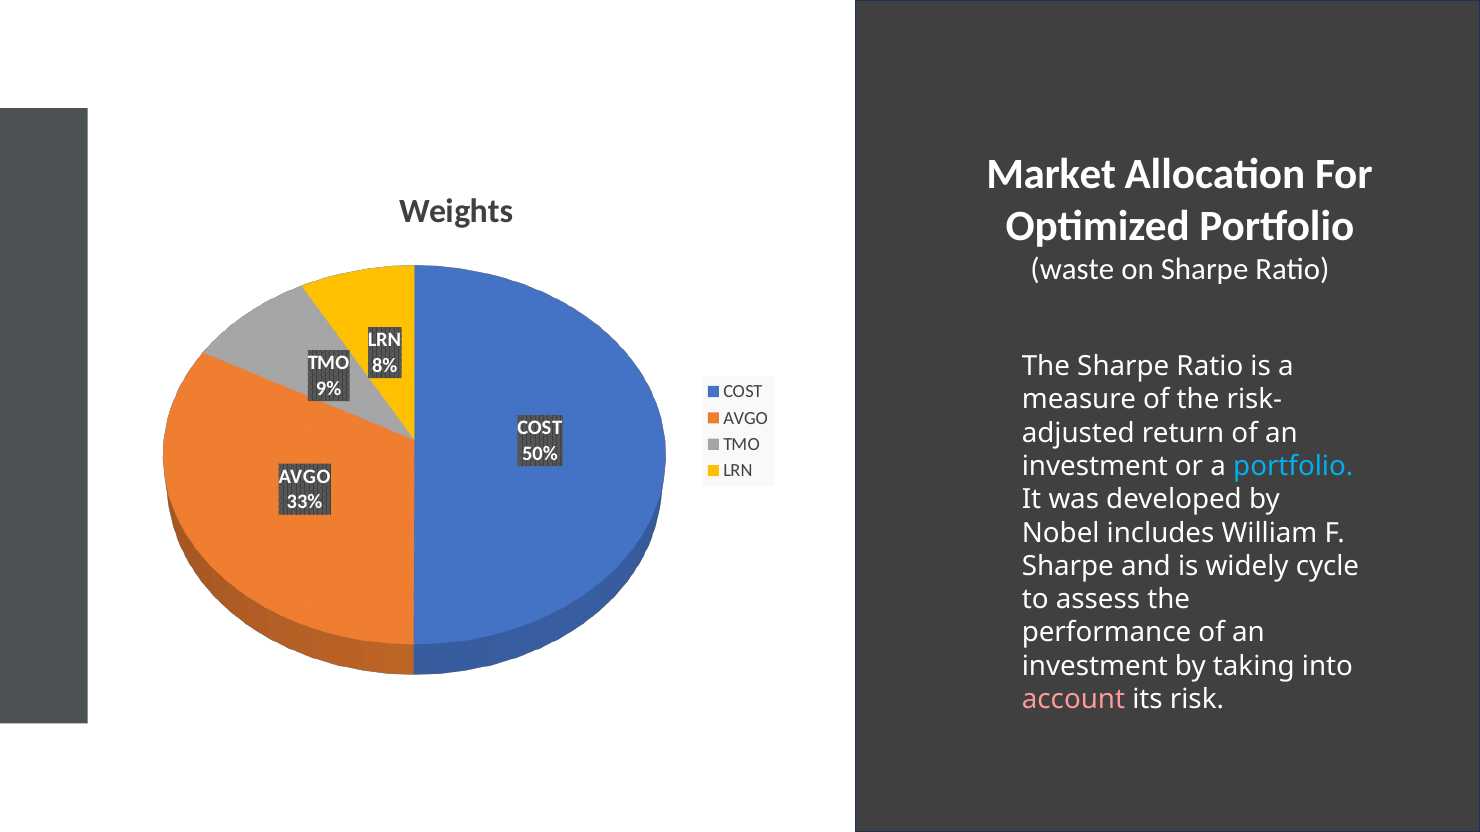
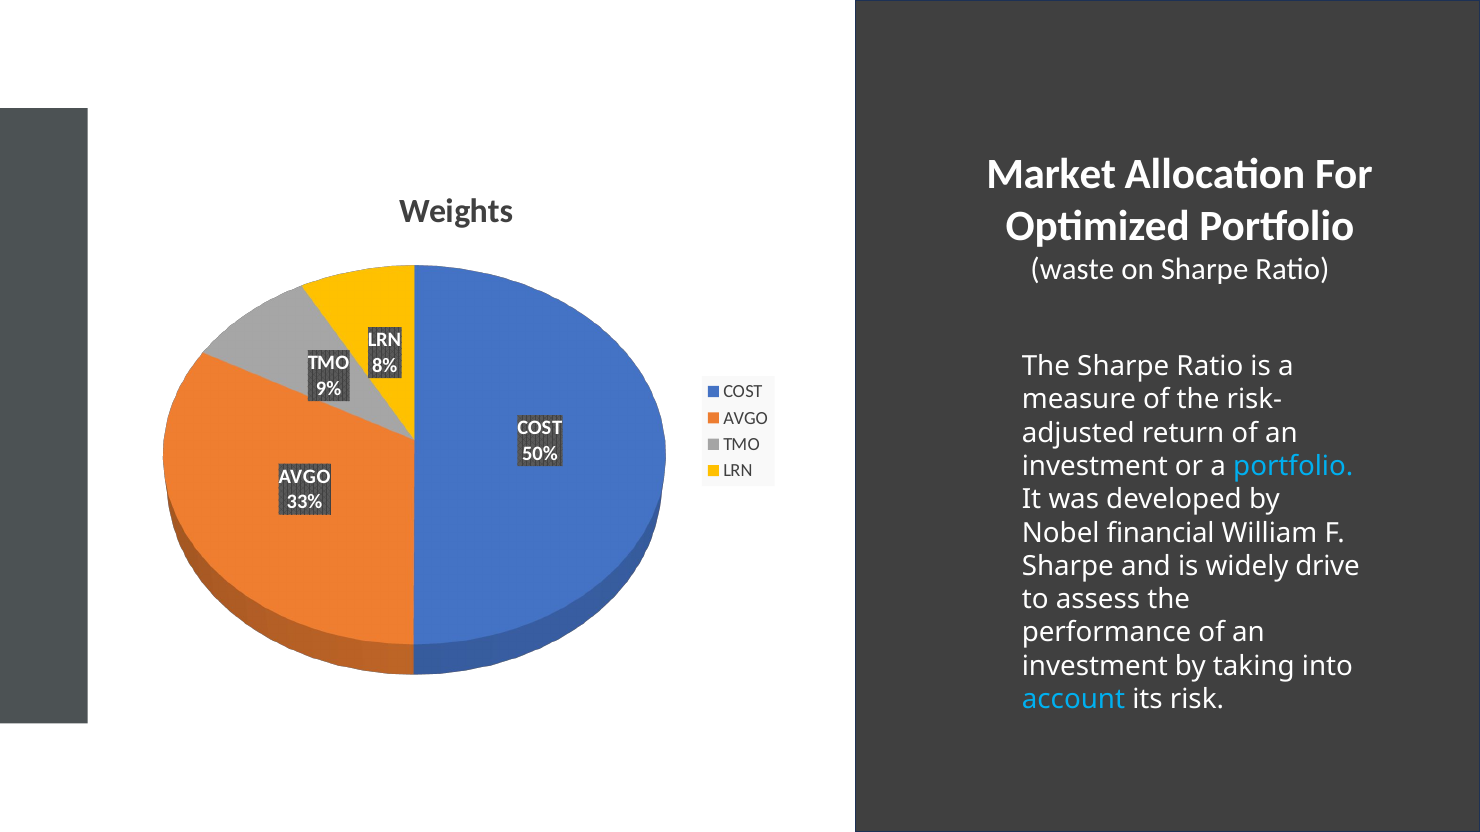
includes: includes -> financial (1161, 533)
cycle: cycle -> drive (1328, 567)
account colour: pink -> light blue (1073, 700)
